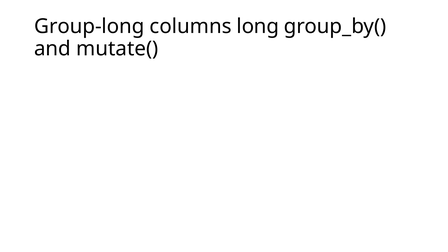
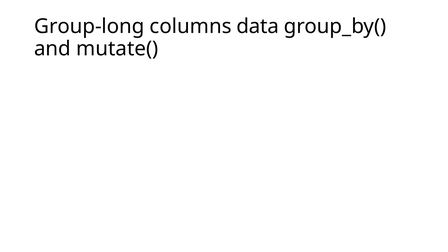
long: long -> data (258, 27)
